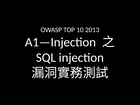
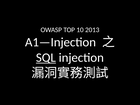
SQL underline: none -> present (46, 58)
